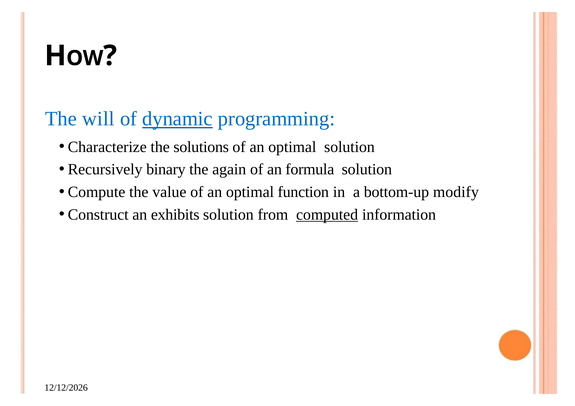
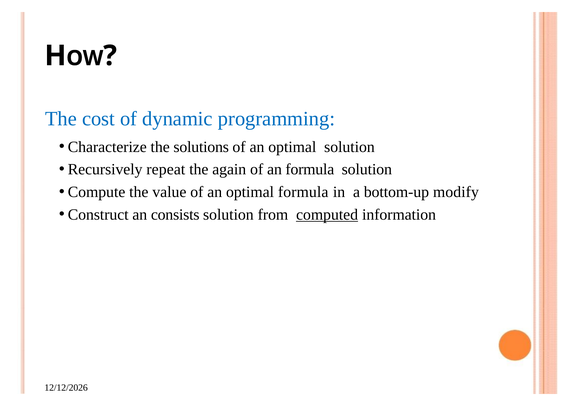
will: will -> cost (98, 119)
dynamic underline: present -> none (177, 119)
binary: binary -> repeat (166, 170)
optimal function: function -> formula (303, 192)
exhibits: exhibits -> consists (175, 215)
